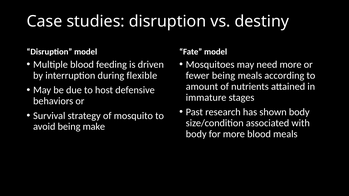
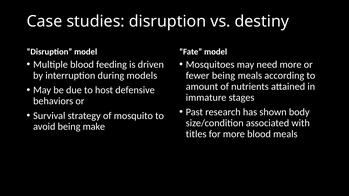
flexible: flexible -> models (142, 76)
body: body -> titles (196, 134)
